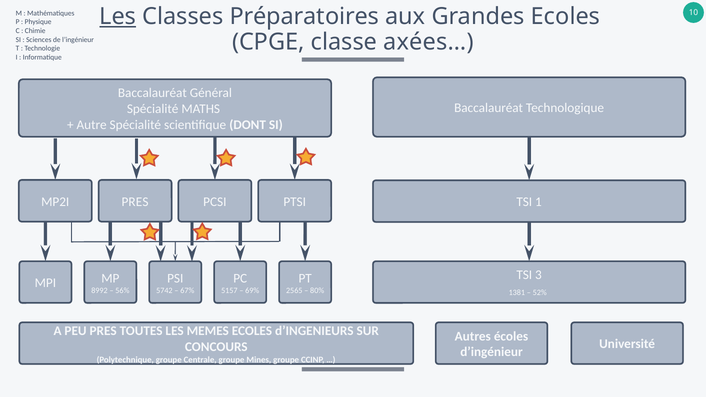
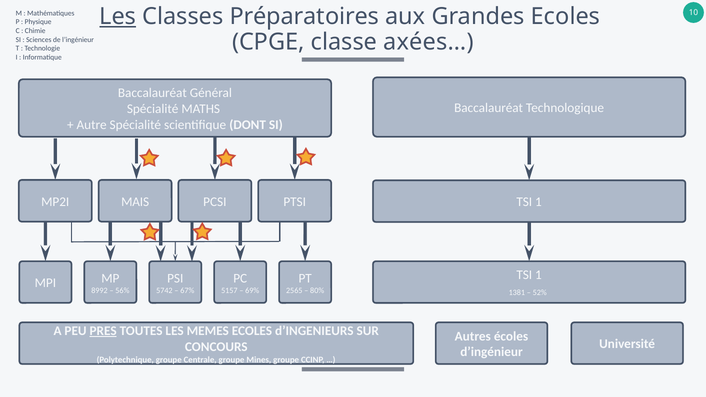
MP2I PRES: PRES -> MAIS (135, 202)
3: 3 -> 1 (538, 275)
PRES underline: none -> present (103, 331)
